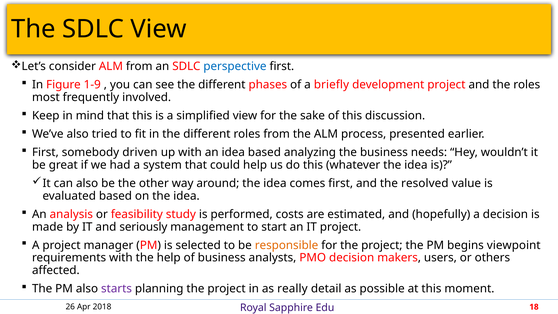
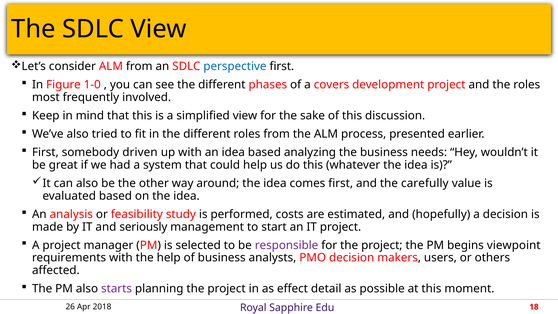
1-9: 1-9 -> 1-0 (92, 85)
briefly: briefly -> covers (332, 85)
resolved: resolved -> carefully (425, 183)
responsible colour: orange -> purple (287, 245)
really: really -> effect (292, 289)
